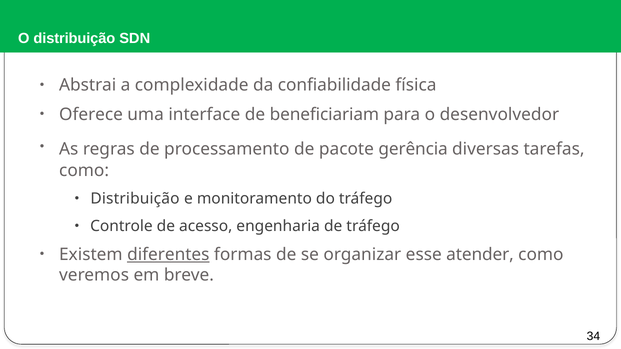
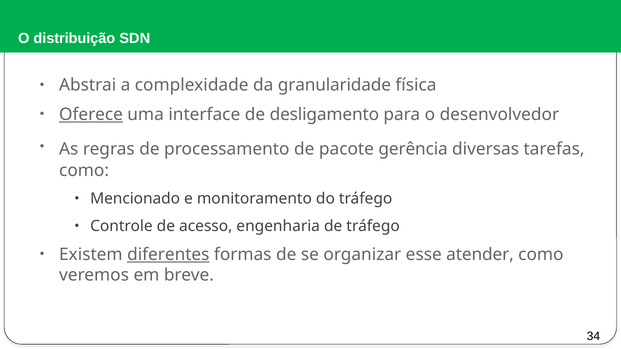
confiabilidade: confiabilidade -> granularidade (334, 85)
Oferece underline: none -> present (91, 115)
beneficiariam: beneficiariam -> desligamento (324, 115)
Distribuição: Distribuição -> Mencionado (135, 199)
